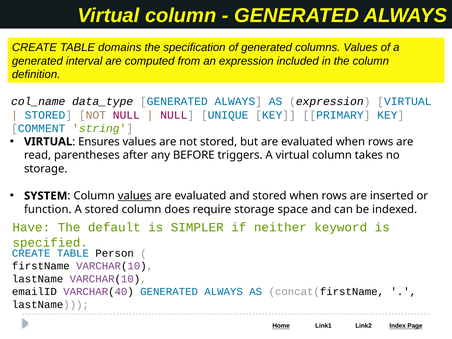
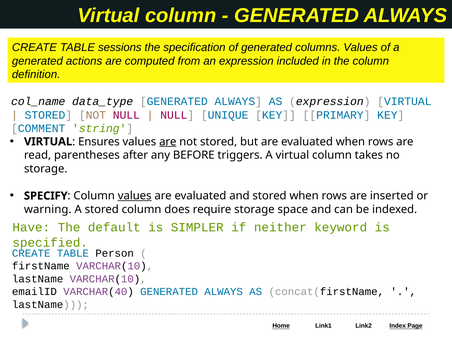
domains: domains -> sessions (120, 47)
interval: interval -> actions (84, 61)
are underline: none -> present (168, 142)
SYSTEM: SYSTEM -> SPECIFY (46, 196)
function: function -> warning (48, 209)
